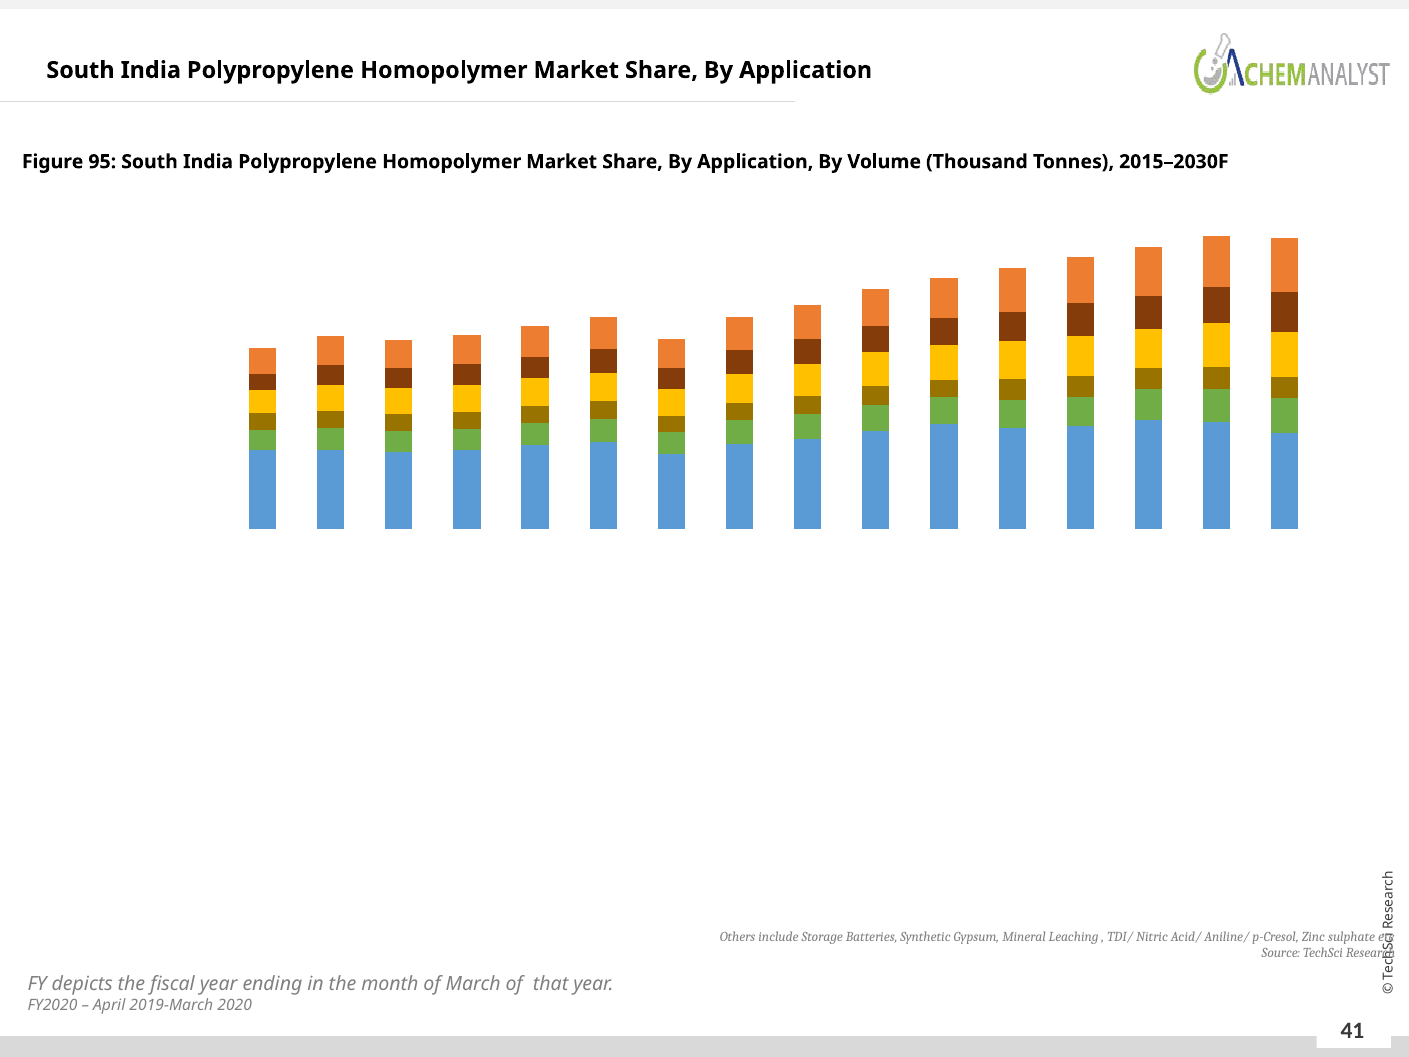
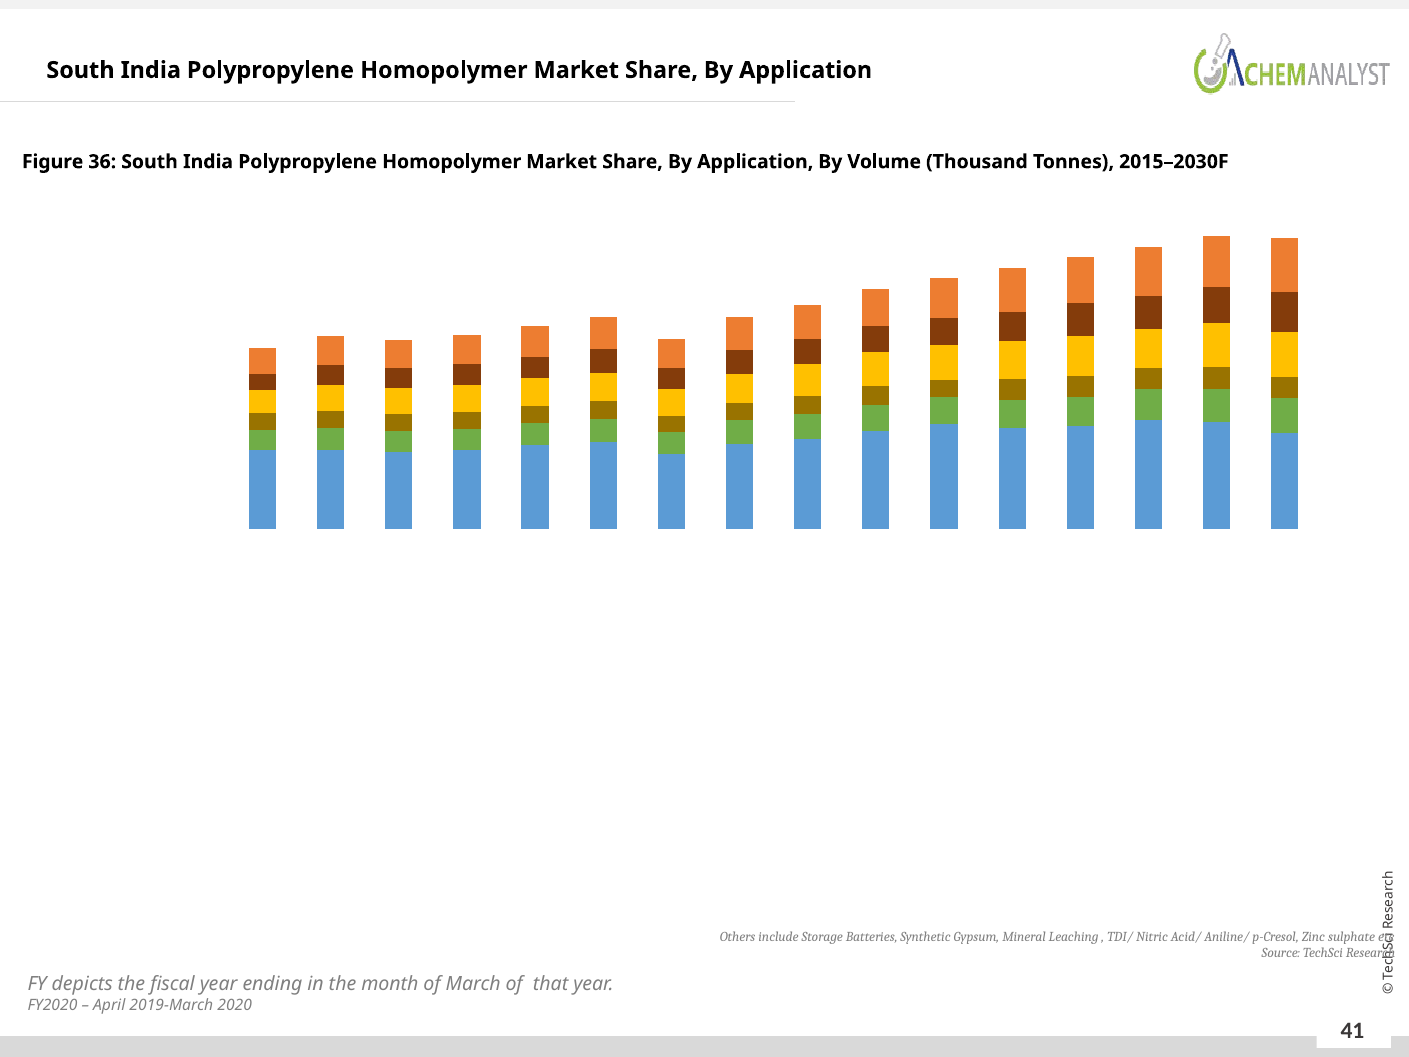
95: 95 -> 36 (102, 162)
